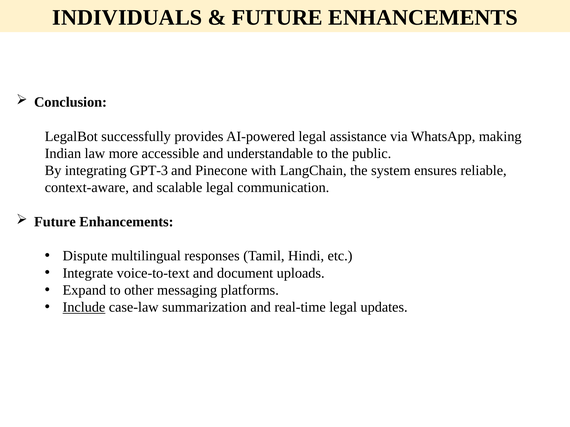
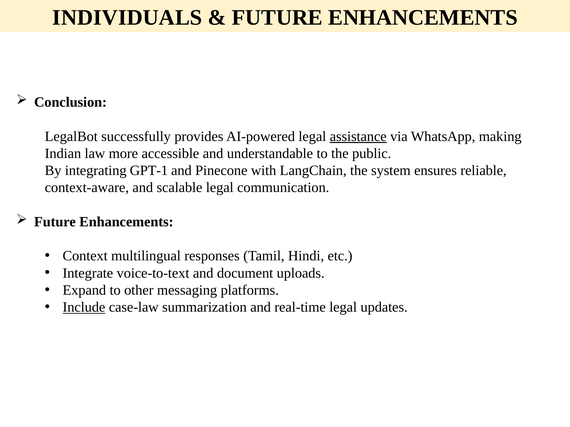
assistance underline: none -> present (358, 137)
GPT-3: GPT-3 -> GPT-1 (149, 171)
Dispute: Dispute -> Context (85, 256)
